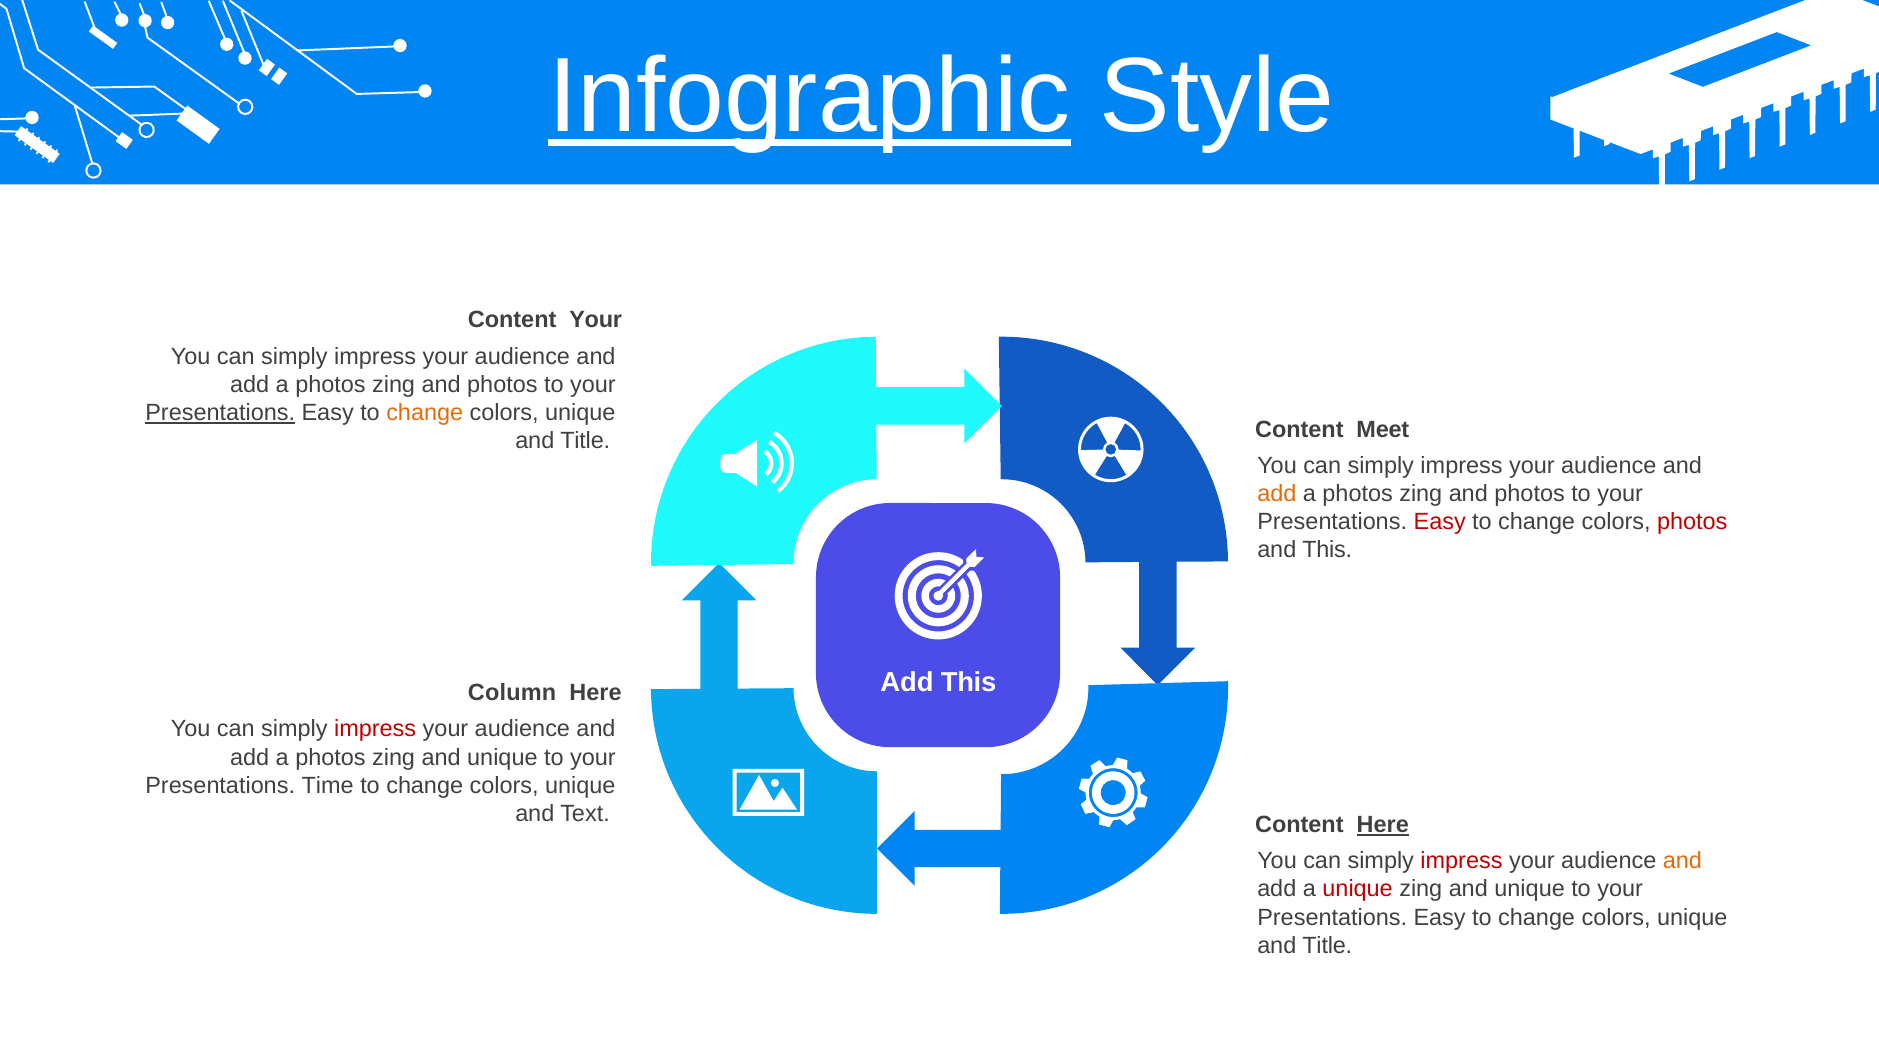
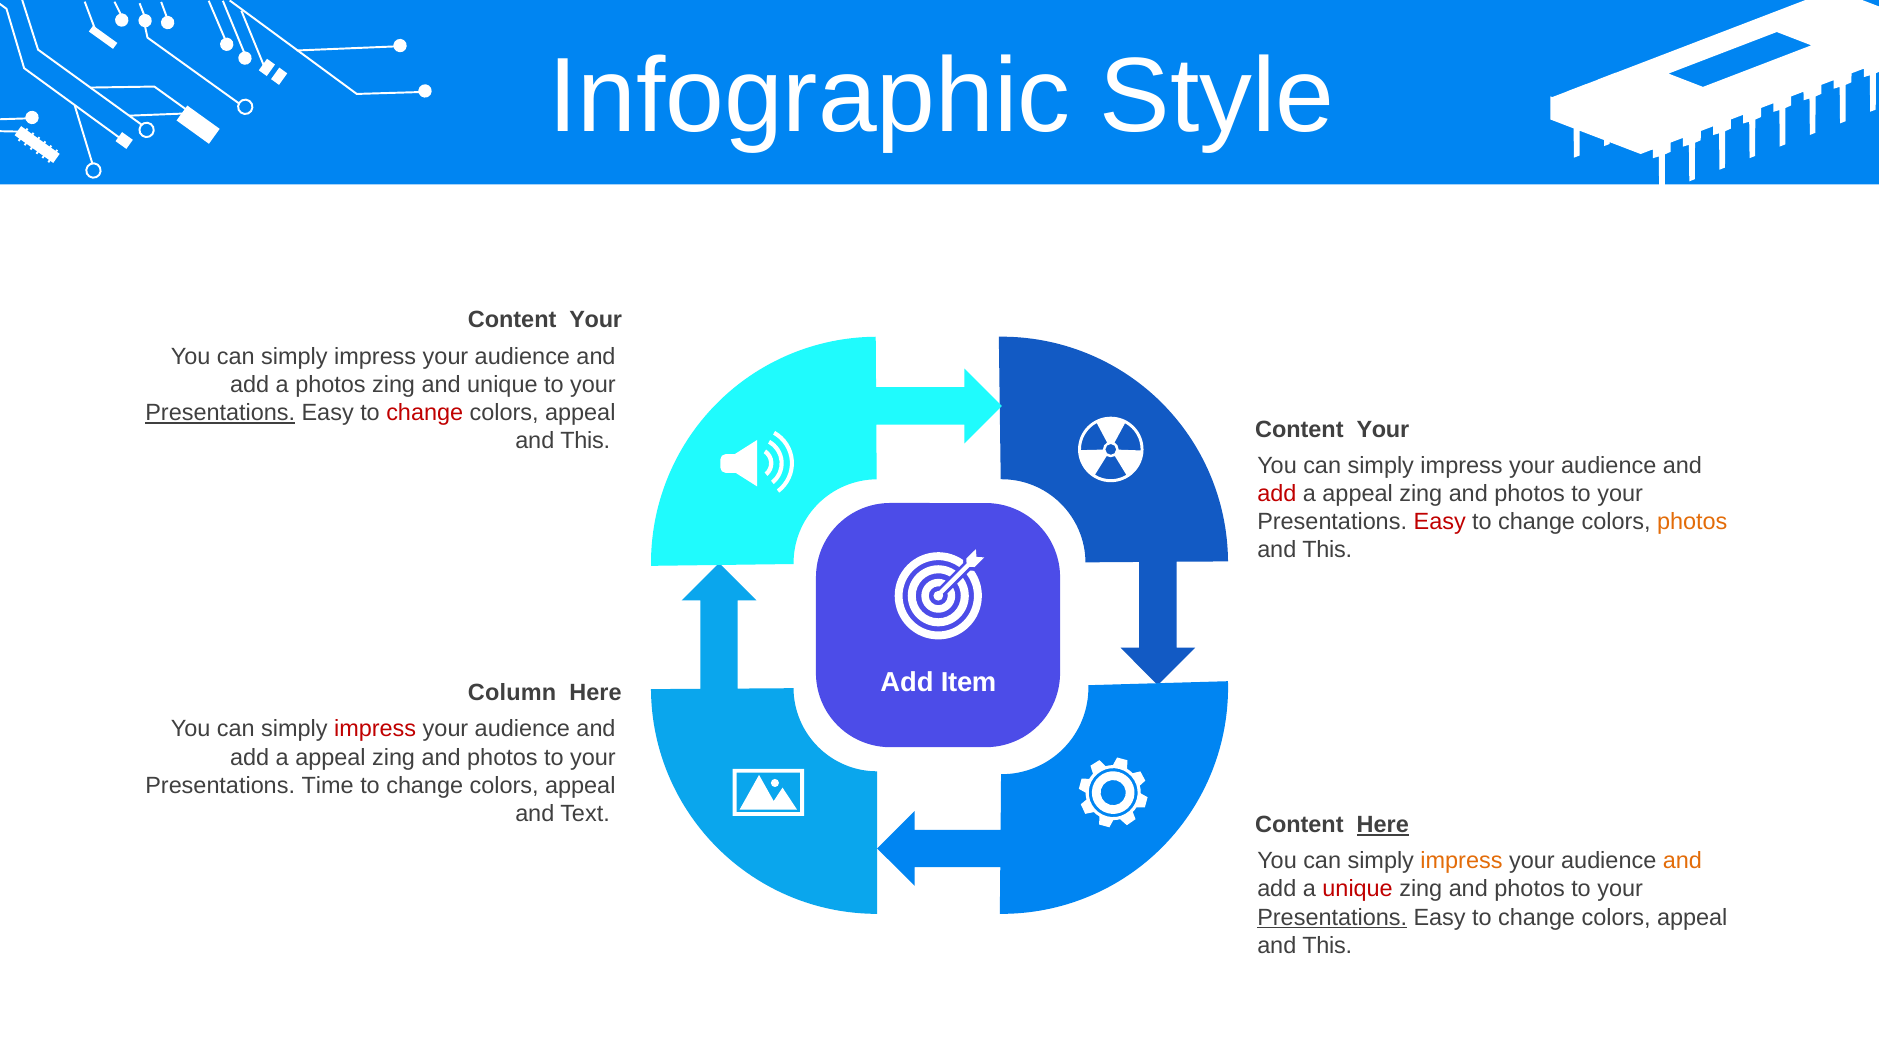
Infographic underline: present -> none (809, 97)
photos: photos -> unique (502, 385)
change colour: orange -> red (425, 413)
unique: unique -> appeal (580, 413)
Meet: Meet -> Your (1383, 429)
Title: Title -> This (585, 441)
add colour: orange -> red (1277, 494)
photos: photos -> appeal (1358, 494)
photos colour: red -> orange (1692, 522)
Add This: This -> Item (969, 683)
photos: photos -> appeal (330, 757)
unique: unique -> photos (502, 757)
unique: unique -> appeal (580, 786)
impress colour: red -> orange (1462, 861)
unique: unique -> photos (1530, 889)
Presentations underline: none -> present (1332, 917)
unique: unique -> appeal (1692, 917)
Title: Title -> This (1327, 945)
